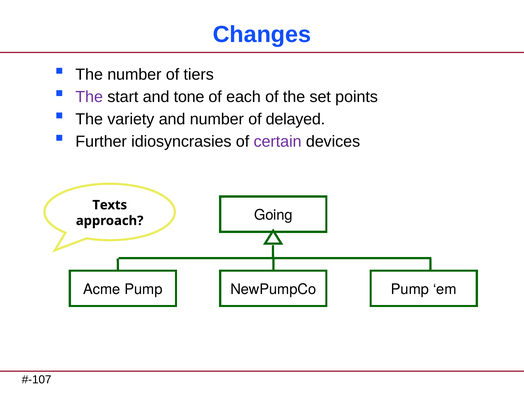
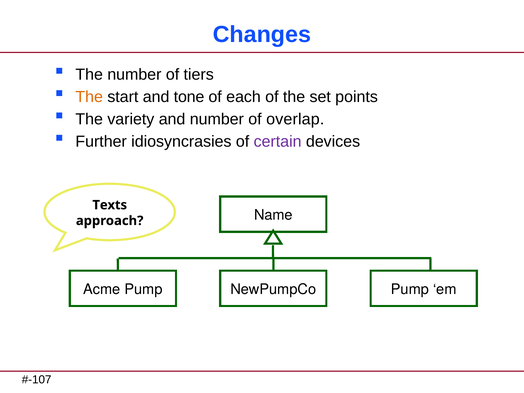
The colour: purple -> orange (89, 97)
delayed: delayed -> overlap (295, 119)
Going: Going -> Name (273, 215)
